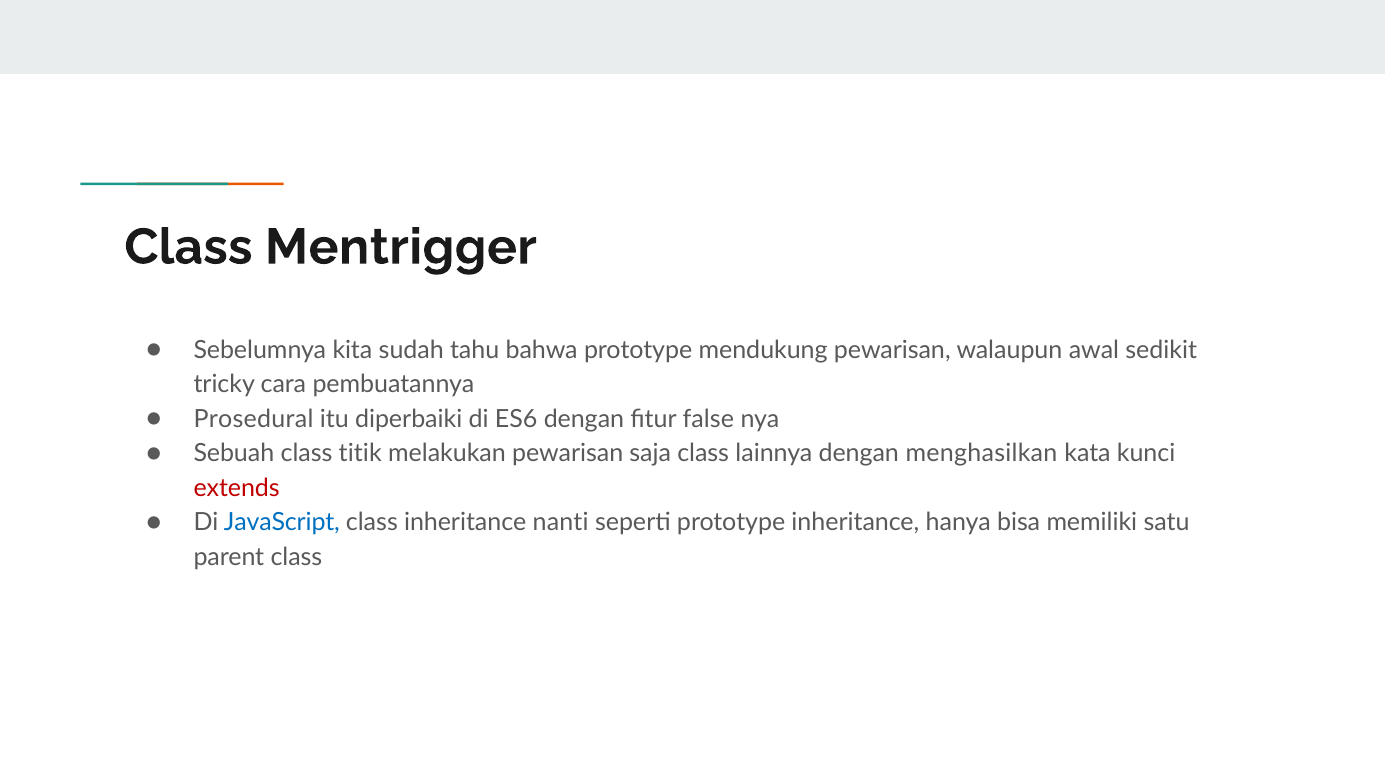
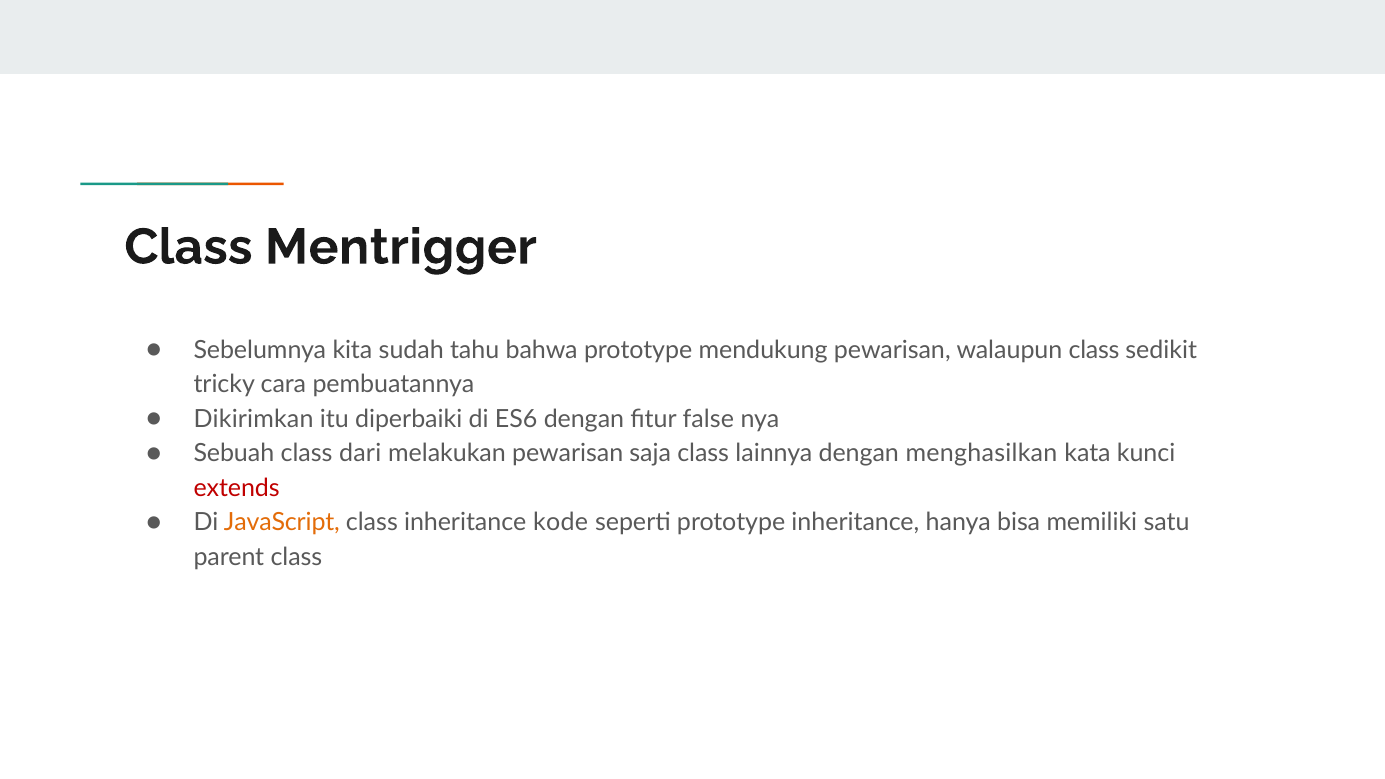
walaupun awal: awal -> class (1094, 350)
Prosedural: Prosedural -> Dikirimkan (254, 419)
titik: titik -> dari (360, 454)
JavaScript colour: blue -> orange (282, 523)
nanti: nanti -> kode (561, 523)
